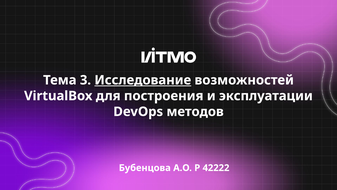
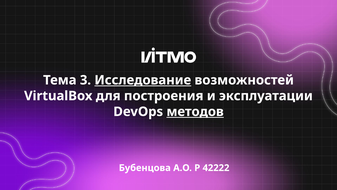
методов underline: none -> present (195, 111)
